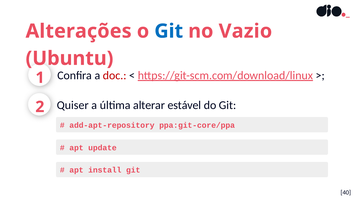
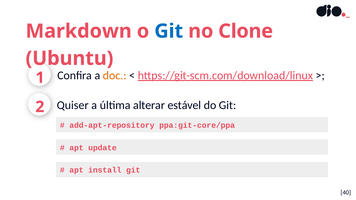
Alterações: Alterações -> Markdown (79, 31)
Vazio: Vazio -> Clone (246, 31)
doc colour: red -> orange (115, 76)
